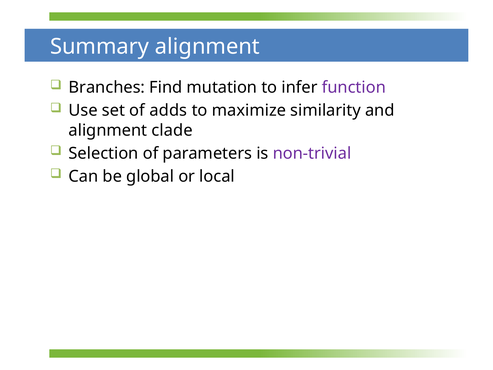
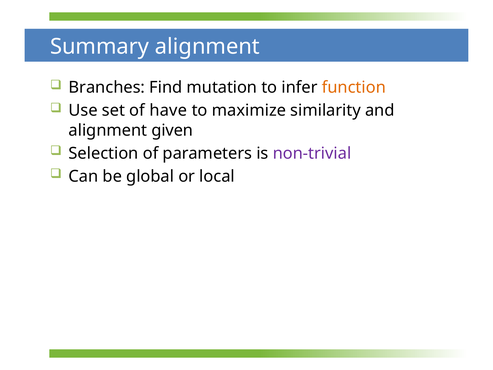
function colour: purple -> orange (354, 87)
adds: adds -> have (168, 110)
clade: clade -> given (172, 130)
